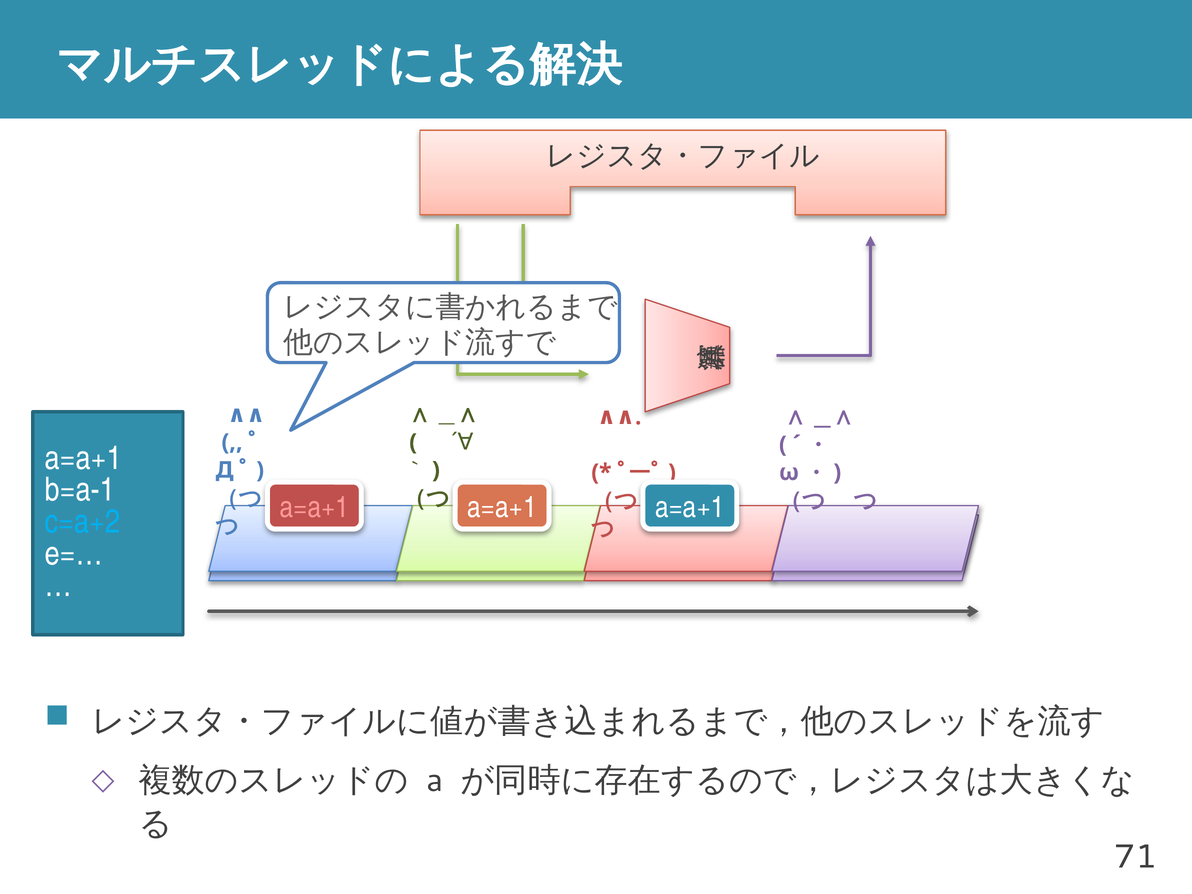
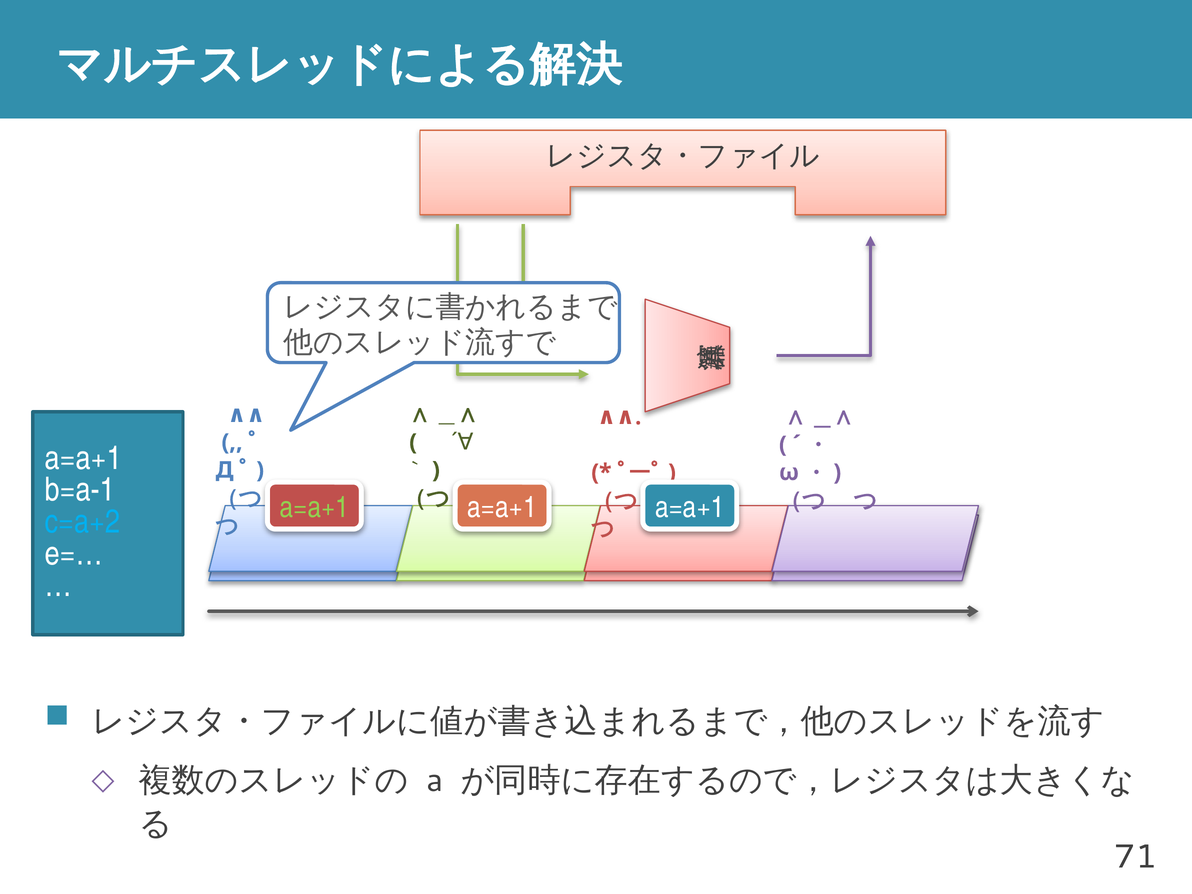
a=a+1 colour: pink -> light green (314, 508)
